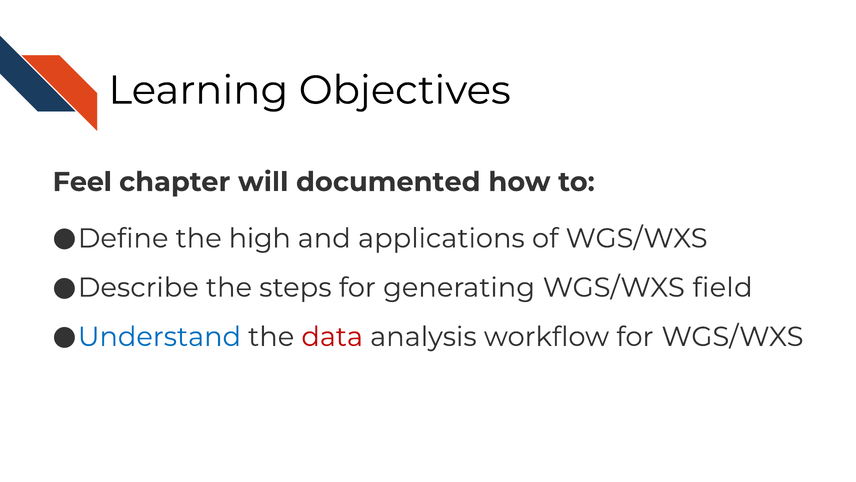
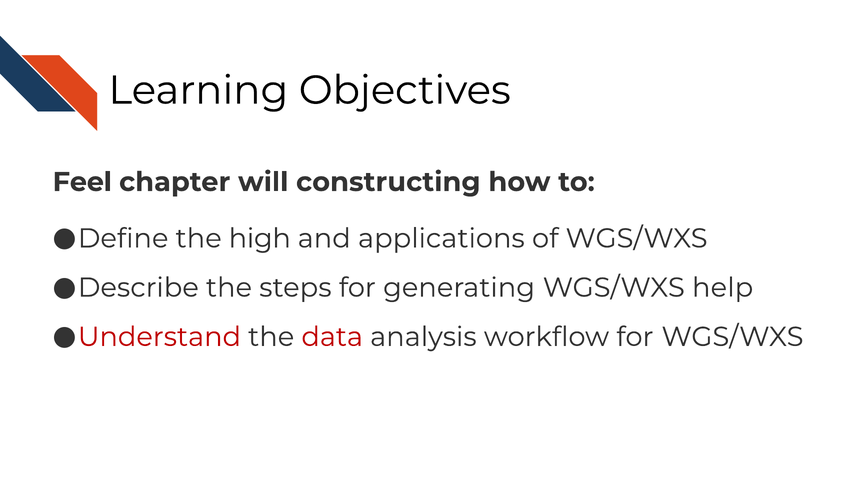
documented: documented -> constructing (388, 182)
field: field -> help (723, 287)
Understand colour: blue -> red (159, 337)
